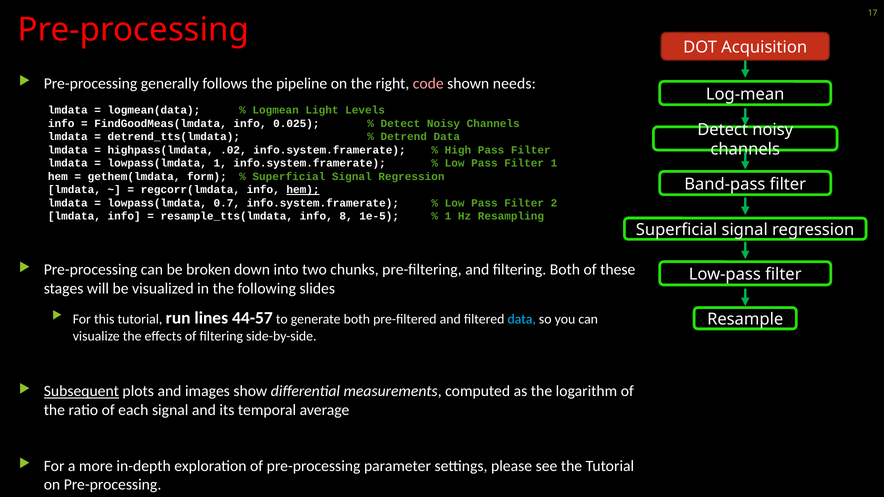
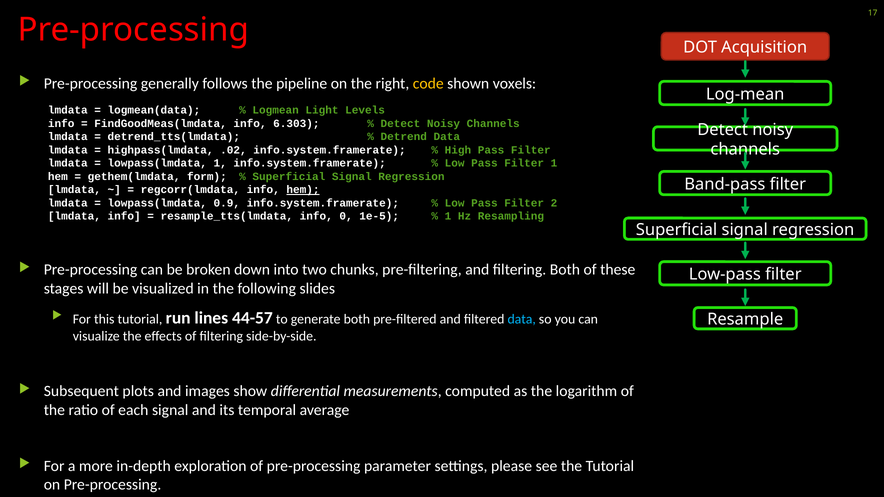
code colour: pink -> yellow (428, 83)
needs: needs -> voxels (514, 83)
0.025: 0.025 -> 6.303 (296, 123)
0.7: 0.7 -> 0.9 (227, 203)
8: 8 -> 0 (346, 216)
Subsequent underline: present -> none (81, 391)
